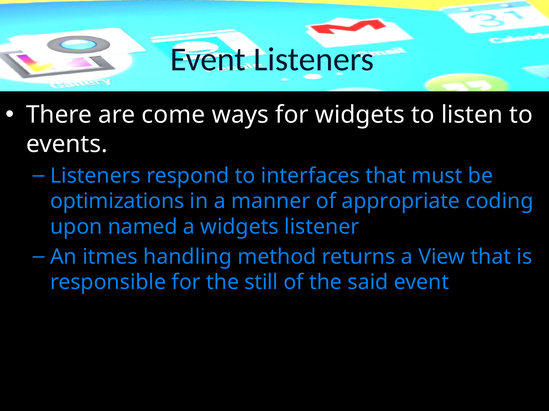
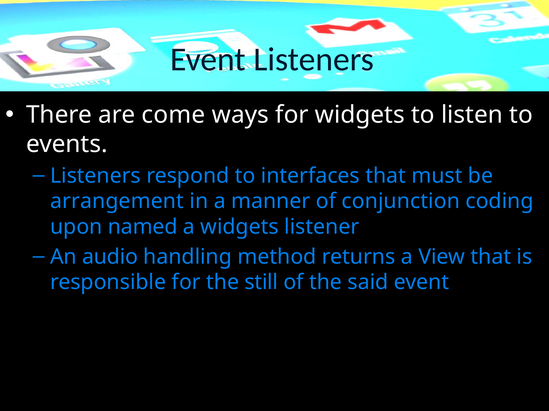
optimizations: optimizations -> arrangement (117, 202)
appropriate: appropriate -> conjunction (401, 202)
itmes: itmes -> audio (110, 257)
